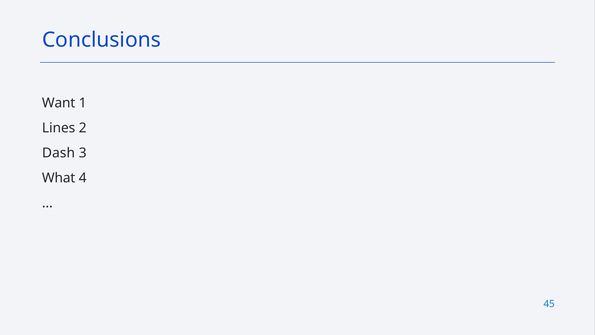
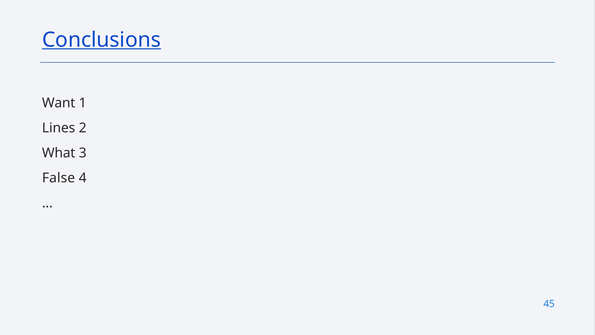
Conclusions underline: none -> present (101, 40)
Dash: Dash -> What (59, 153)
What: What -> False (59, 178)
